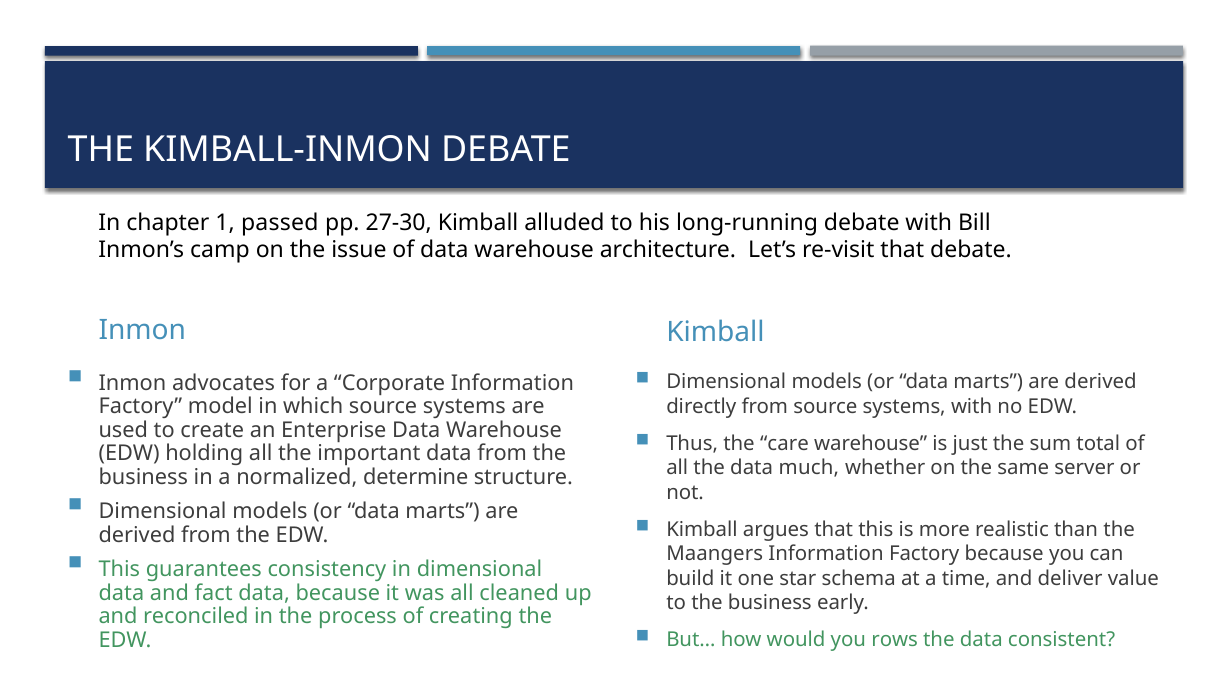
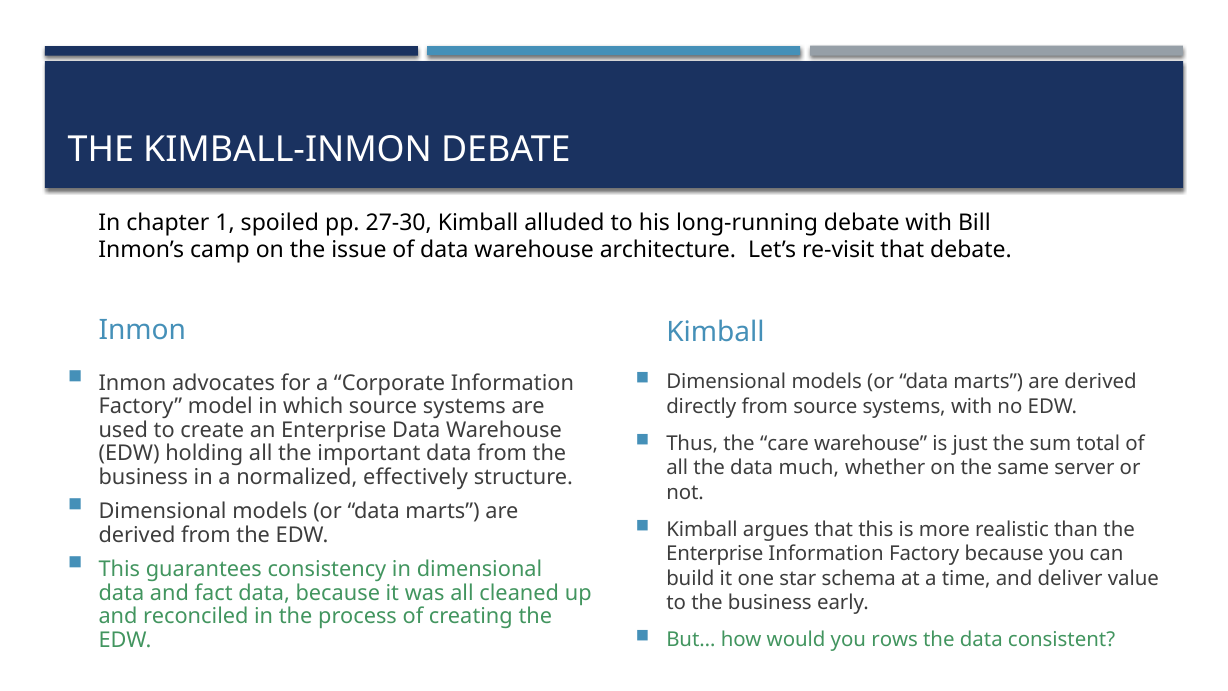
passed: passed -> spoiled (280, 222)
determine: determine -> effectively (416, 477)
Maangers: Maangers -> Enterprise (715, 554)
